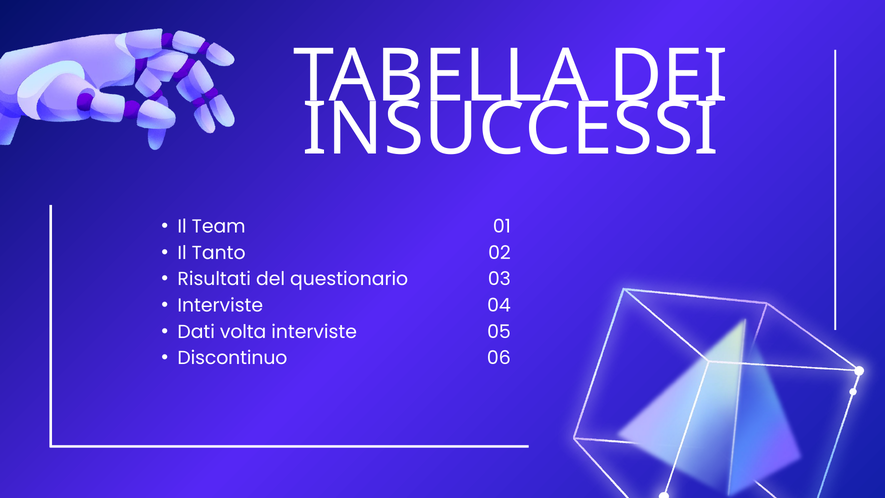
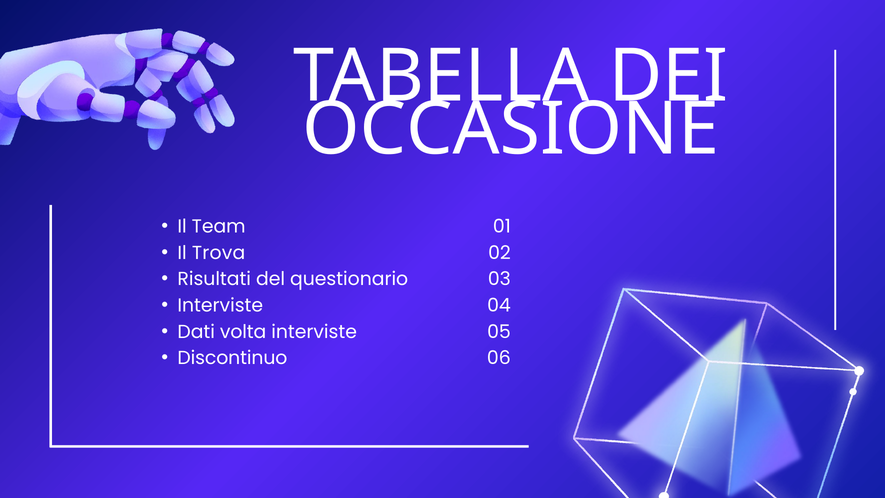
INSUCCESSI: INSUCCESSI -> OCCASIONE (511, 129)
Tanto: Tanto -> Trova (219, 253)
